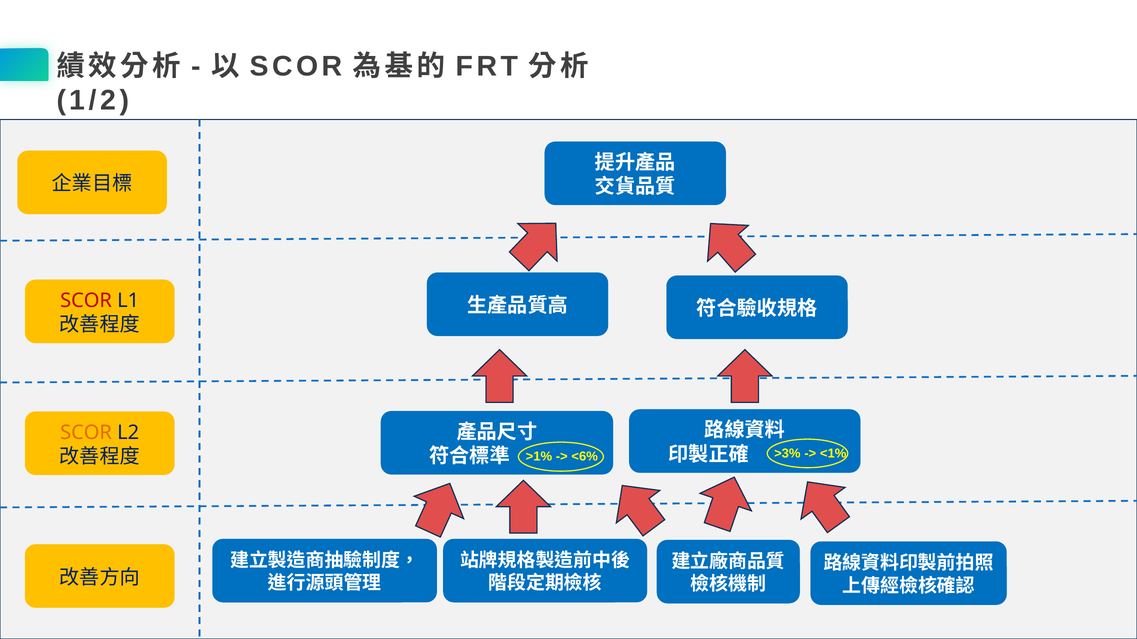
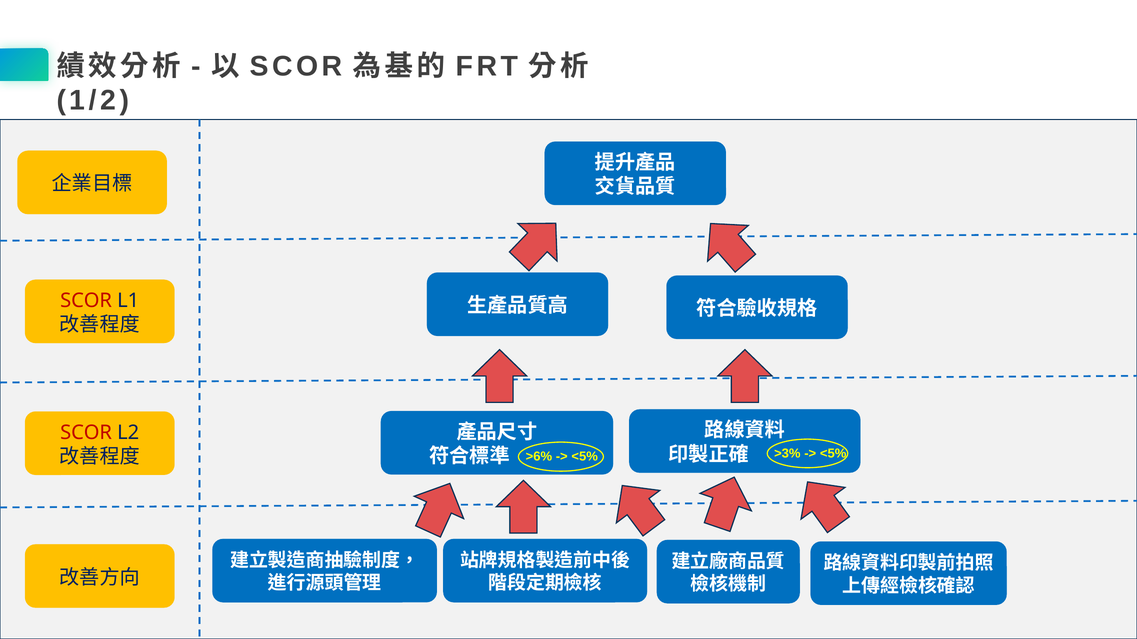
SCOR colour: orange -> red (86, 433)
>1%: >1% -> >6% (539, 457)
<6%: <6% -> <5% (585, 457)
<1%: <1% -> <5% (833, 454)
